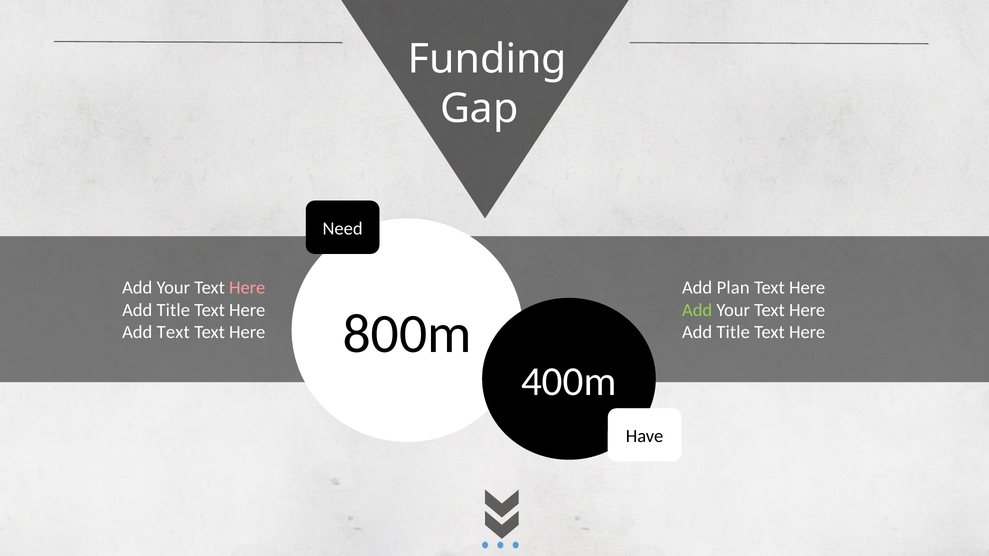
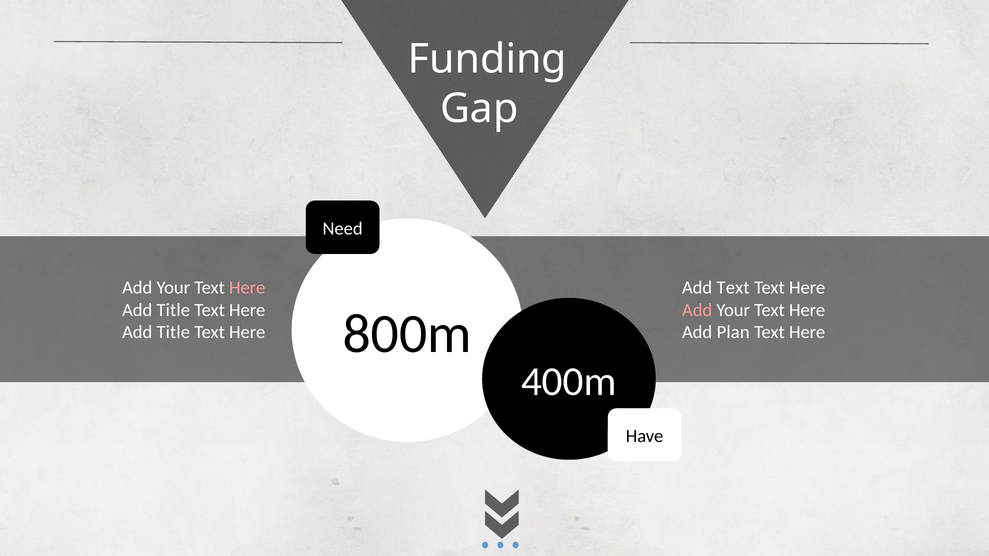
Add Plan: Plan -> Text (733, 288)
Add colour: light green -> pink (697, 310)
Text: Text -> Title (173, 332)
Title: Title -> Plan (733, 332)
